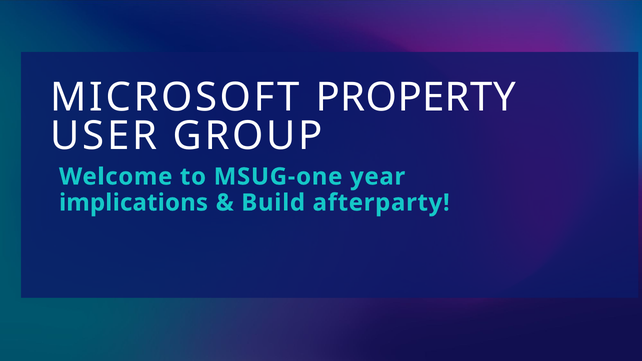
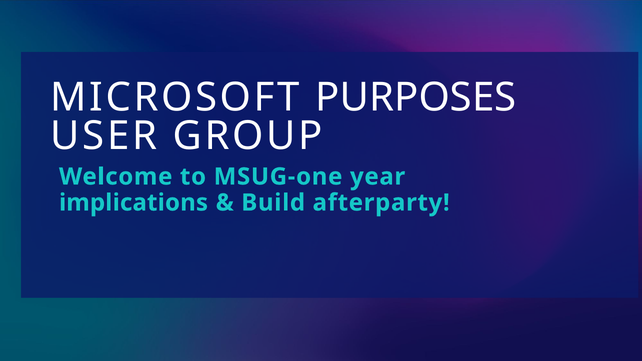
PROPERTY: PROPERTY -> PURPOSES (416, 97)
